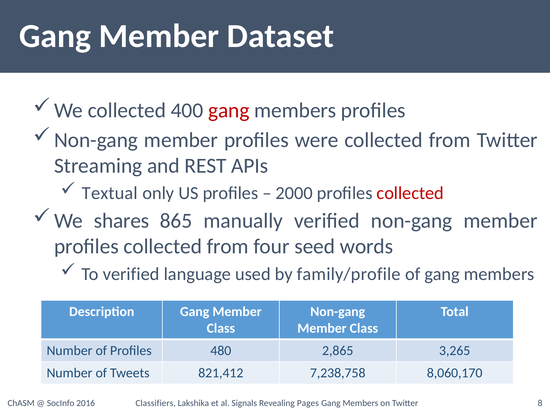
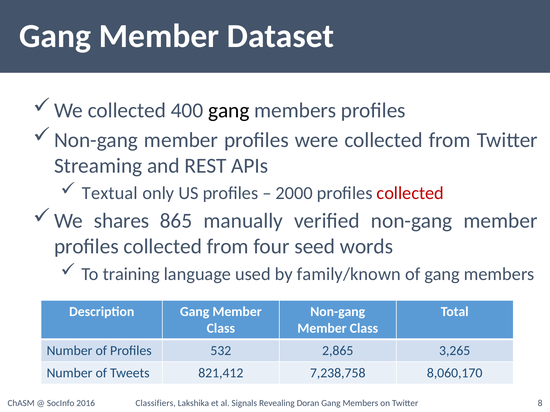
gang colour: red -> black (229, 111)
To verified: verified -> training (131, 274)
family/profile: family/profile -> family/known (349, 274)
480: 480 -> 532 (221, 351)
Pages: Pages -> Doran (308, 404)
